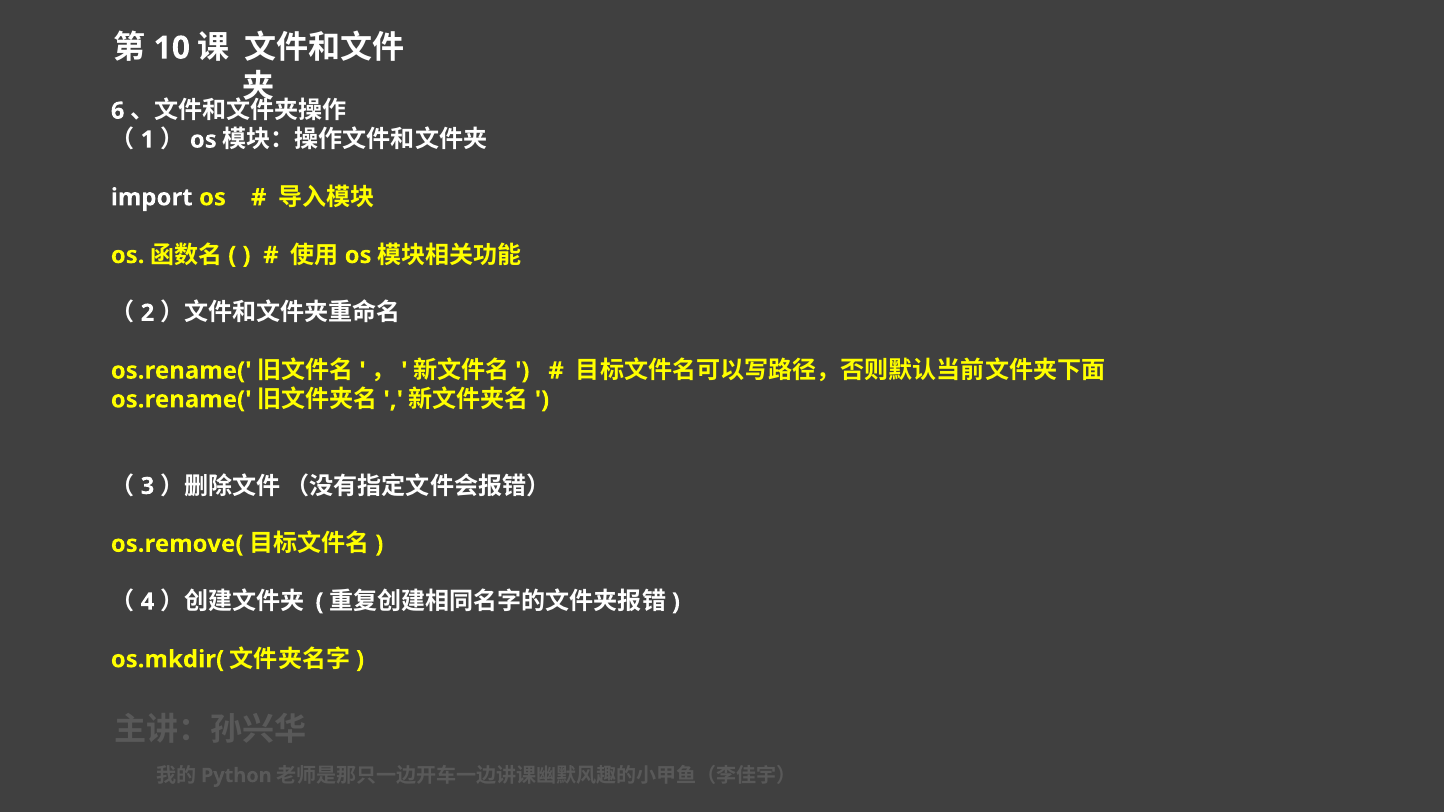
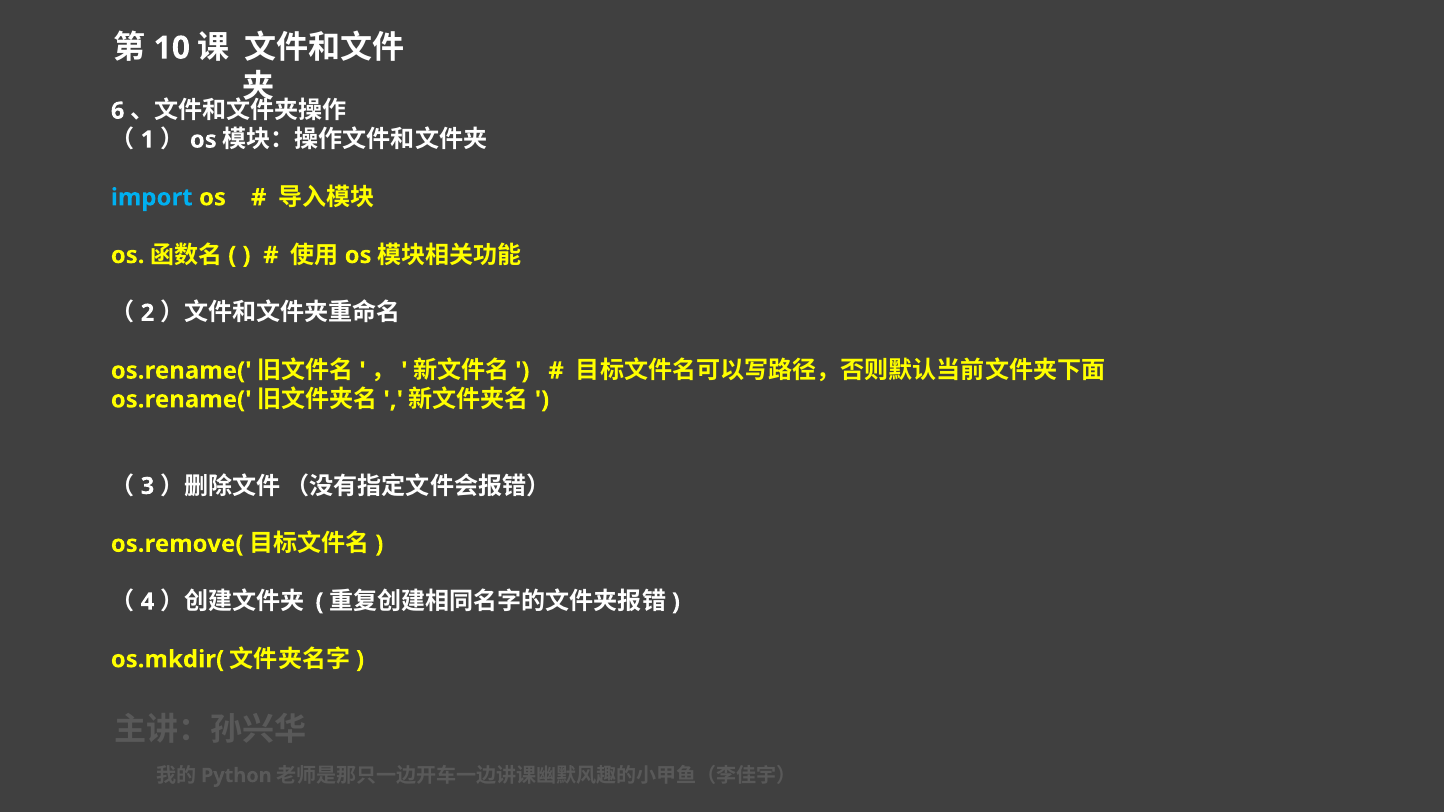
import colour: white -> light blue (152, 198)
